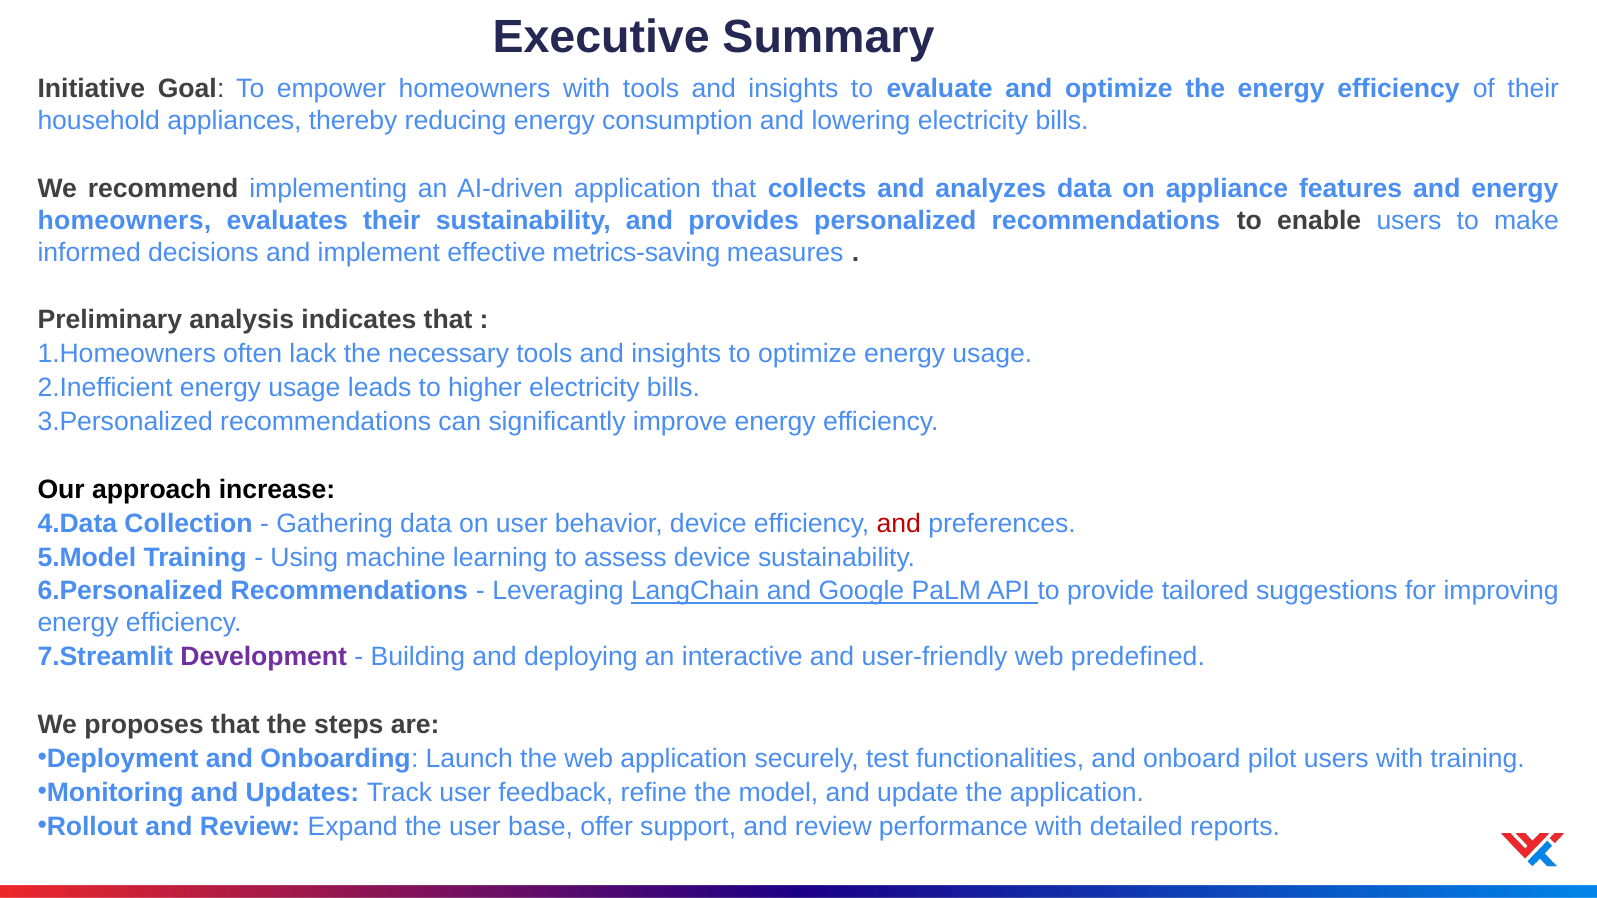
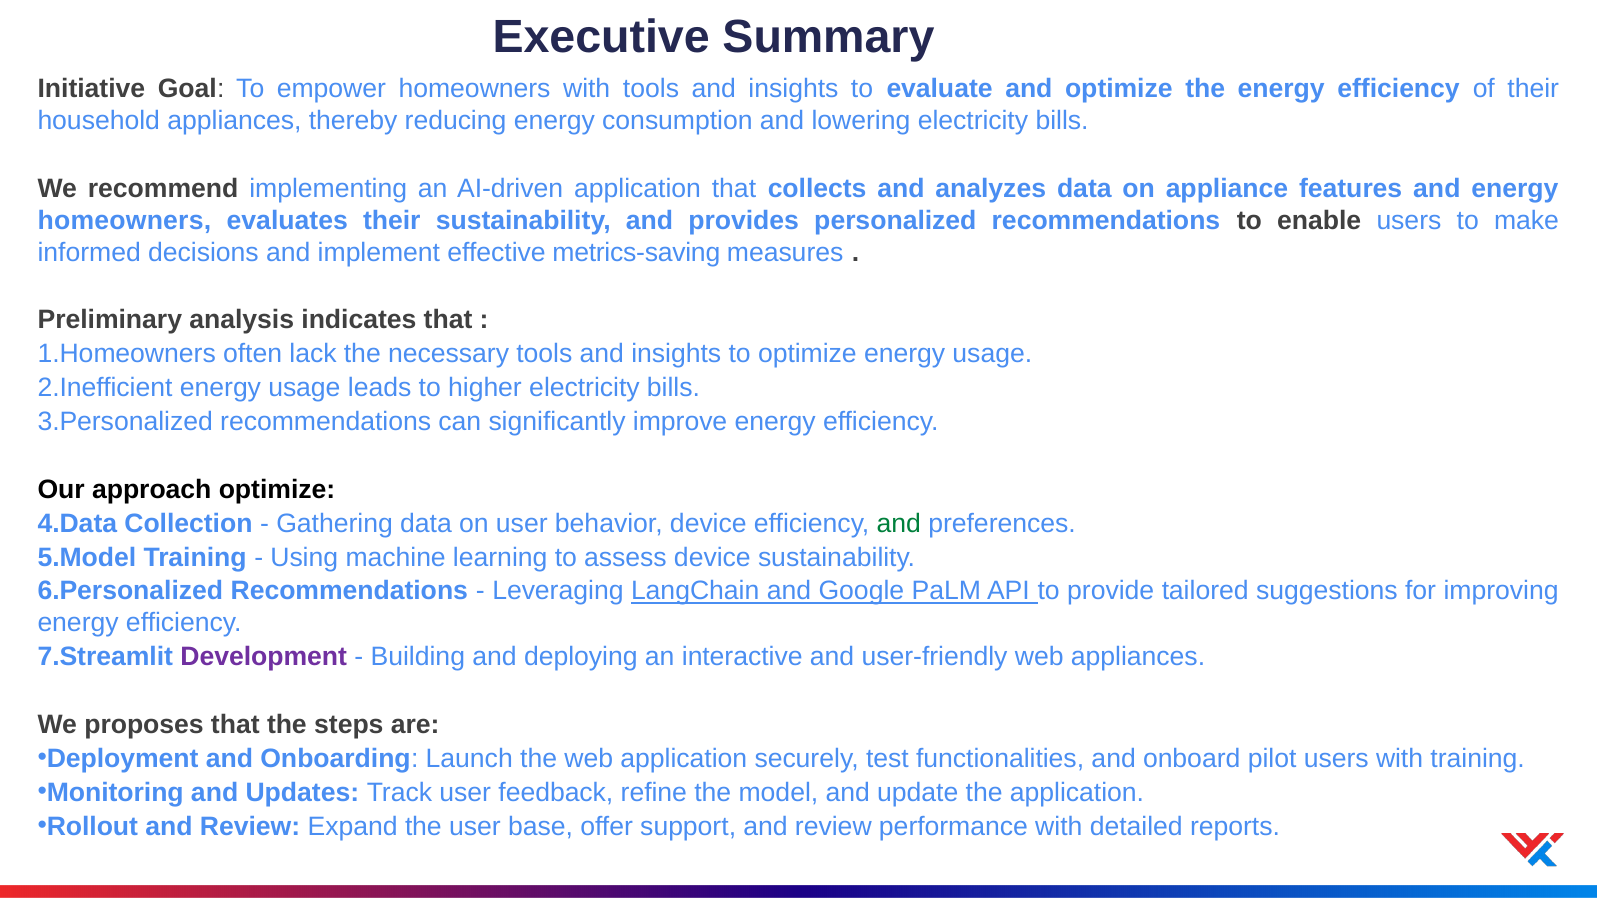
approach increase: increase -> optimize (277, 490)
and colour: red -> green (899, 524)
web predefined: predefined -> appliances (1138, 657)
